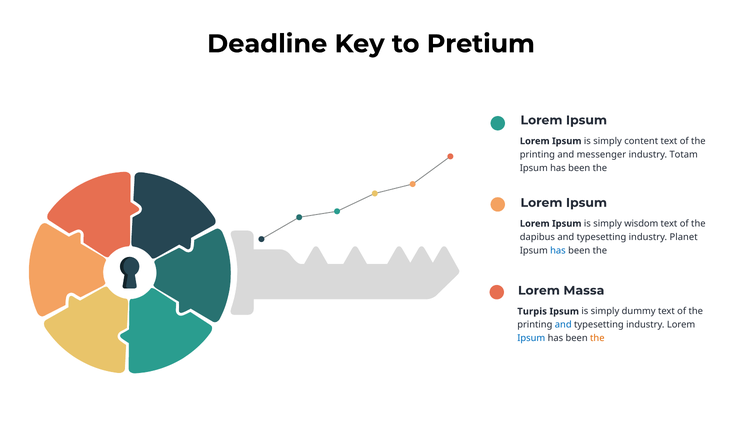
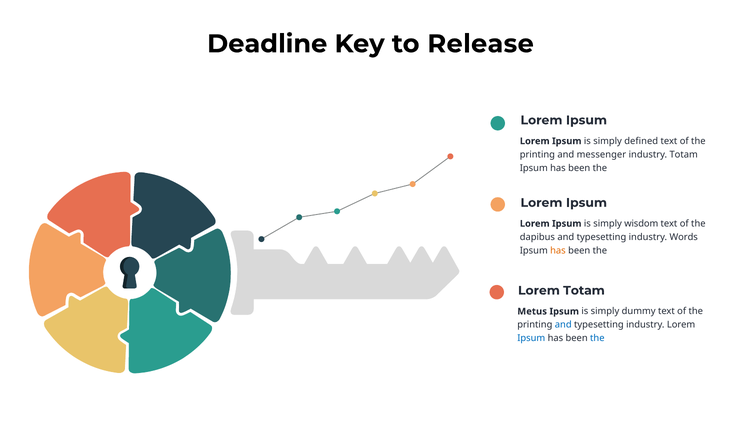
Pretium: Pretium -> Release (481, 44)
content: content -> defined (641, 141)
Planet: Planet -> Words (684, 237)
has colour: blue -> orange (558, 251)
Lorem Massa: Massa -> Totam (584, 291)
Turpis: Turpis -> Metus (532, 312)
the colour: orange -> blue (597, 339)
